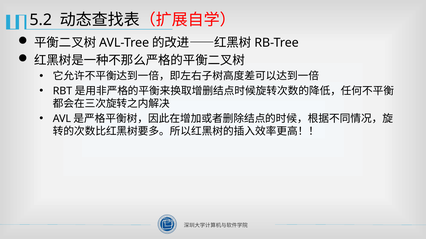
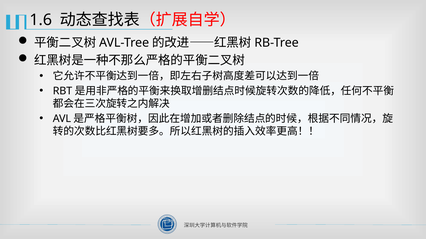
5.2: 5.2 -> 1.6 (41, 20)
